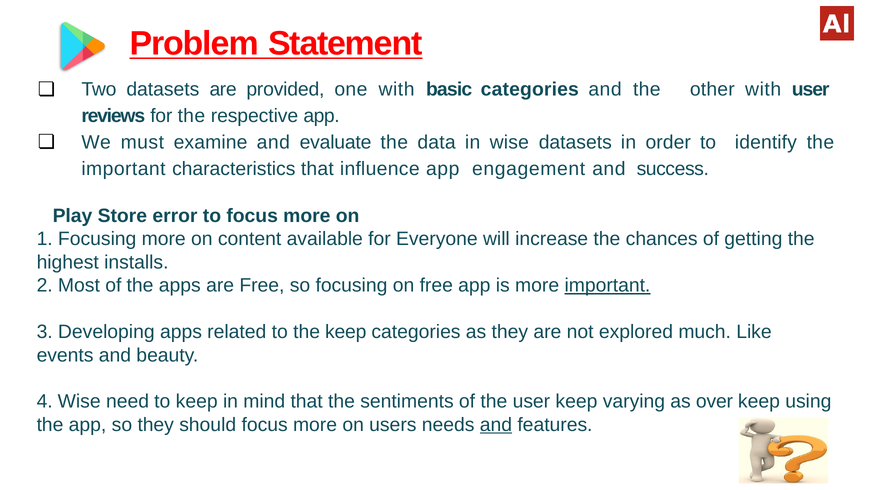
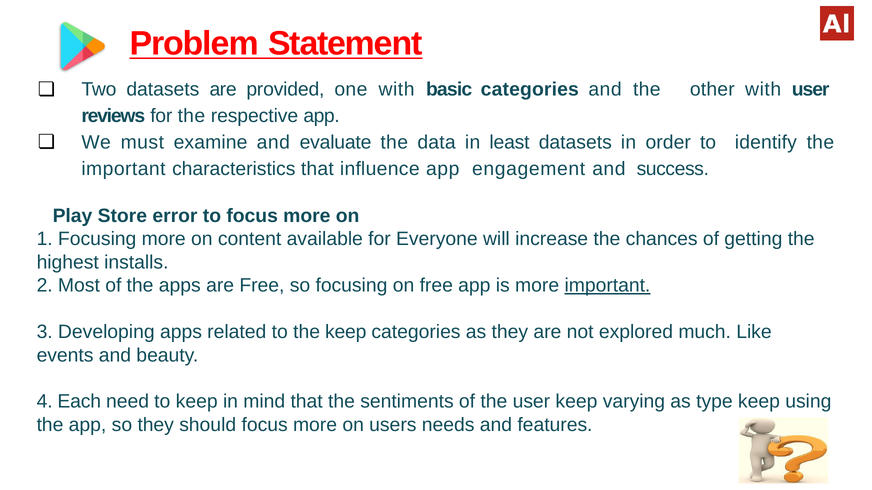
in wise: wise -> least (510, 143)
4 Wise: Wise -> Each (79, 402)
over: over -> type (714, 402)
and underline: present -> none (496, 425)
